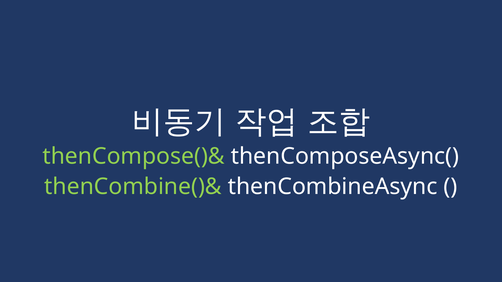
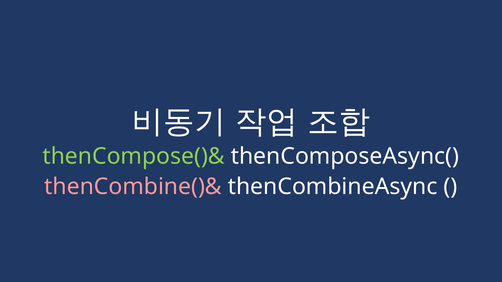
thenCombine()& colour: light green -> pink (133, 187)
